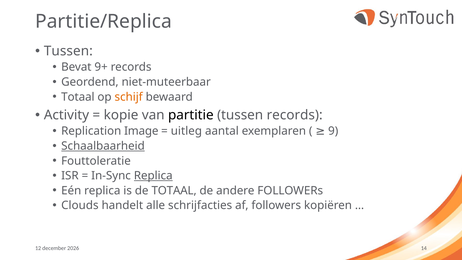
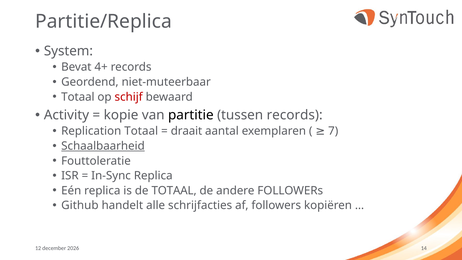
Tussen: Tussen -> System (68, 51)
9+: 9+ -> 4+ (101, 67)
schijf colour: orange -> red (129, 97)
Replication Image: Image -> Totaal (141, 131)
uitleg: uitleg -> draait (186, 131)
9: 9 -> 7 (333, 131)
Replica underline: present -> none (153, 176)
Clouds: Clouds -> Github (80, 205)
